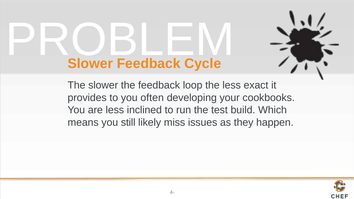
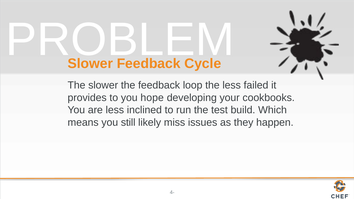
exact: exact -> failed (256, 85)
often: often -> hope (152, 98)
